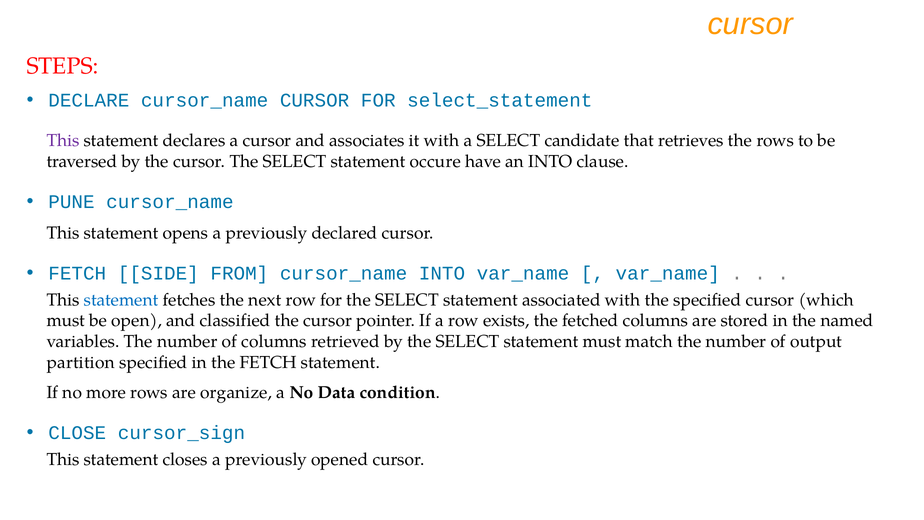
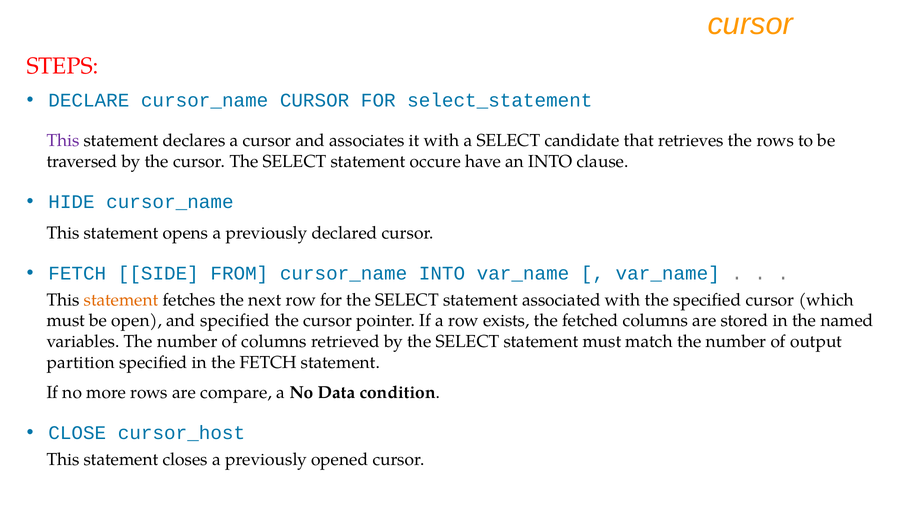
PUNE: PUNE -> HIDE (71, 202)
statement colour: blue -> orange (121, 300)
and classified: classified -> specified (235, 321)
organize: organize -> compare (236, 392)
cursor_sign: cursor_sign -> cursor_host (181, 433)
